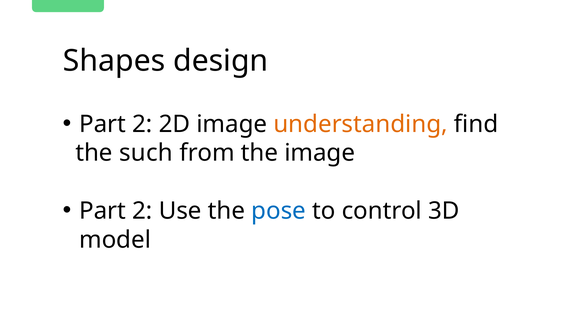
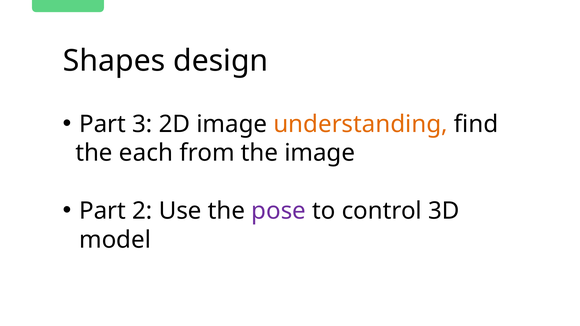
2: 2 -> 3 (142, 124)
such: such -> each (146, 153)
pose colour: blue -> purple (279, 211)
